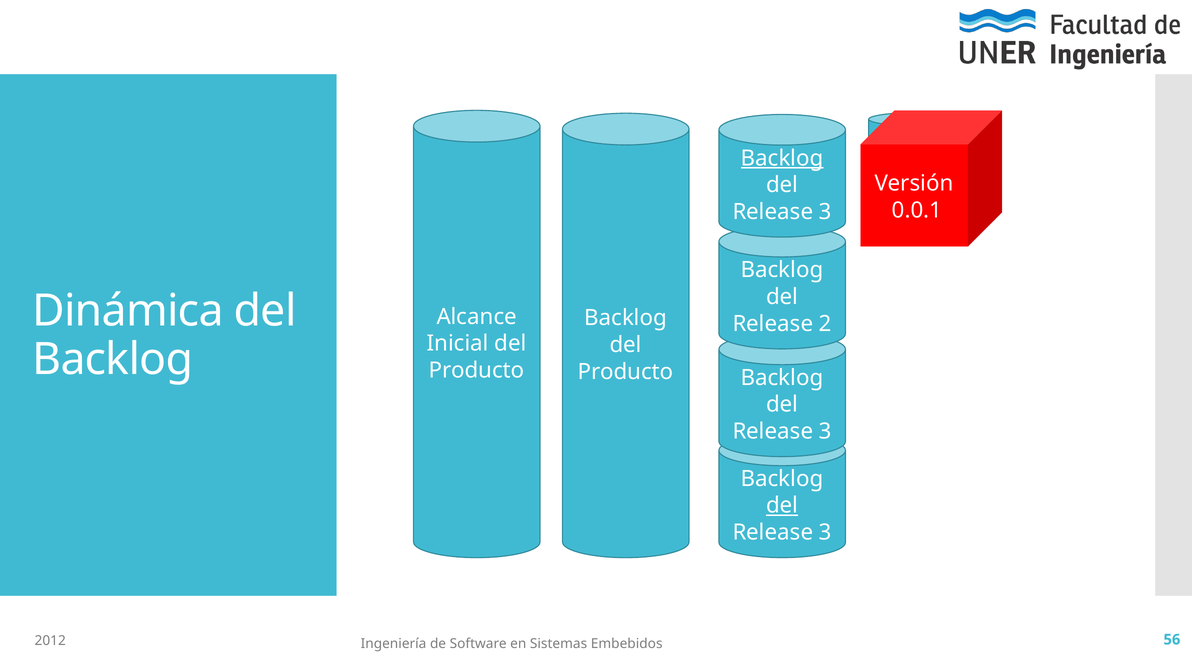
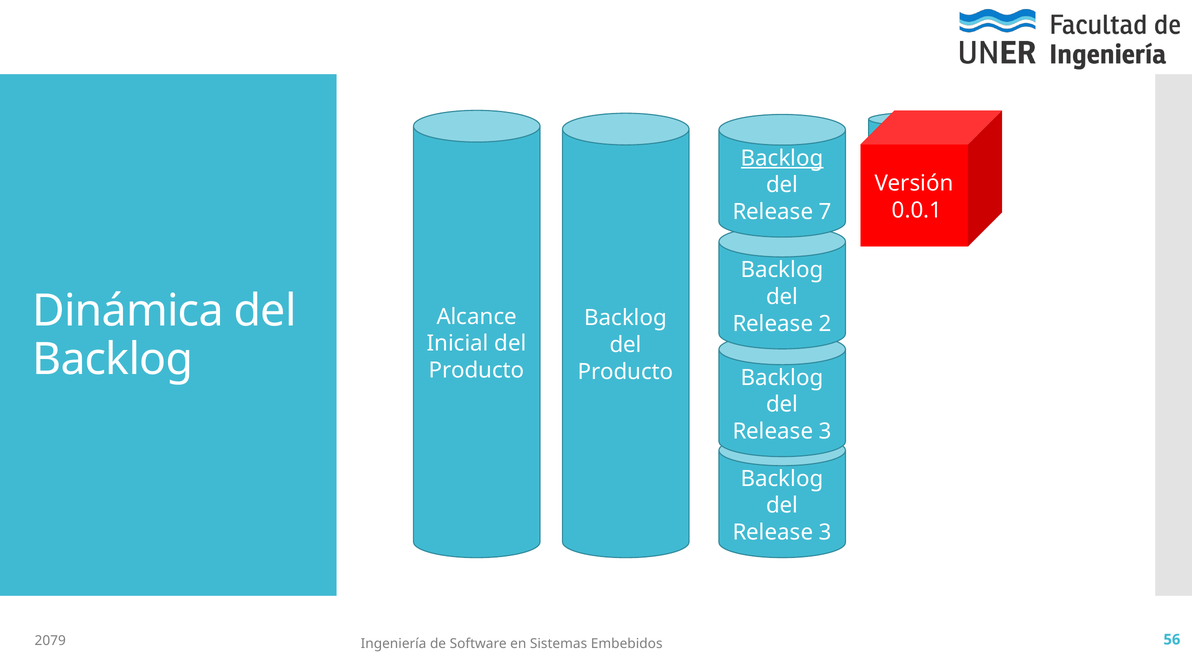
3: 3 -> 7 (825, 212)
del underline: present -> none (782, 505)
2012: 2012 -> 2079 (50, 640)
